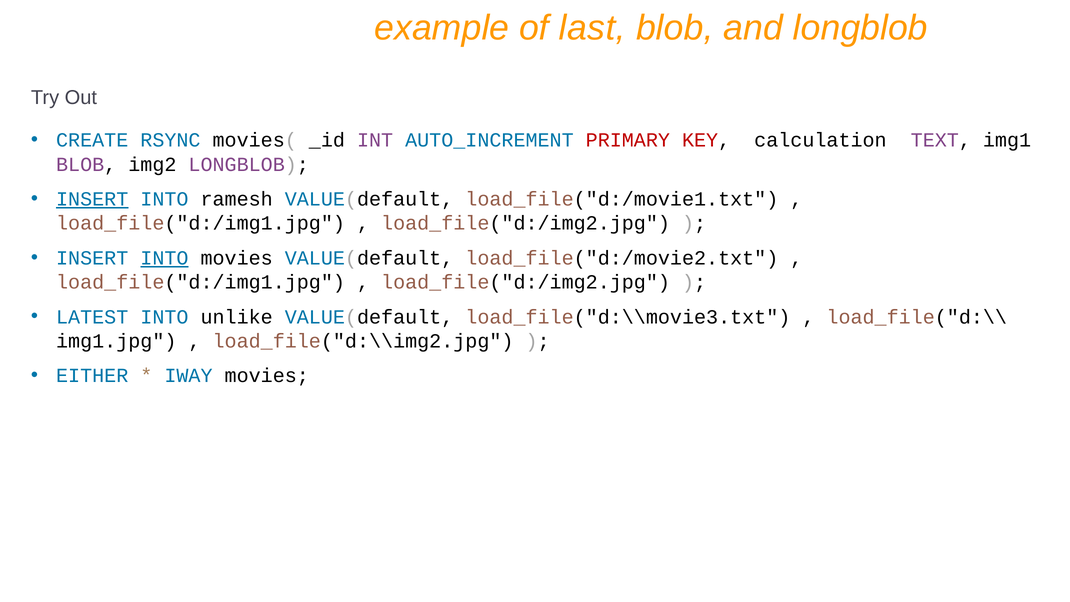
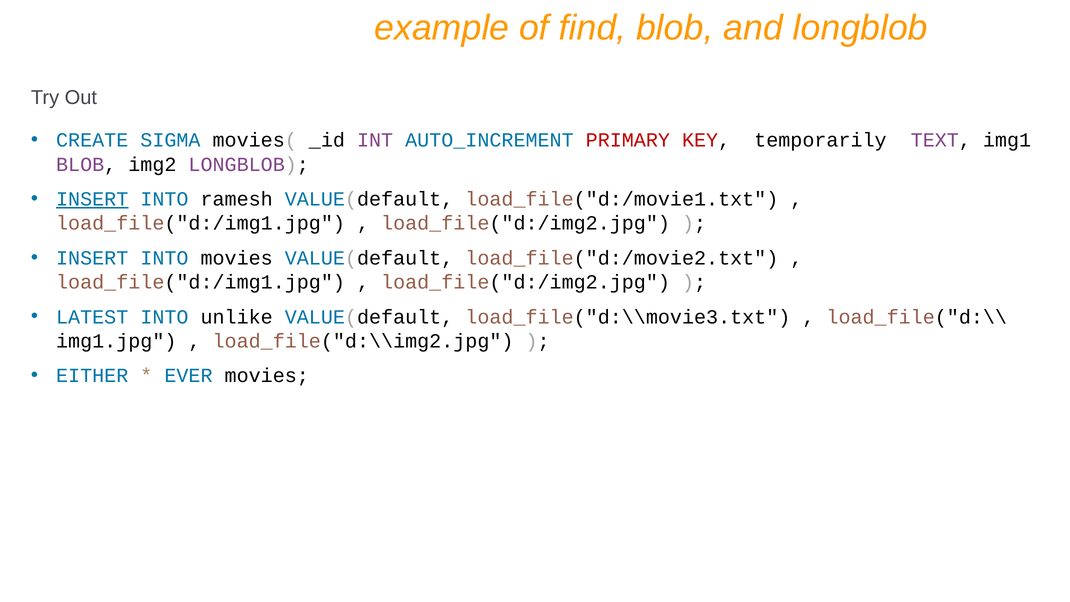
last: last -> find (593, 28)
RSYNC: RSYNC -> SIGMA (170, 140)
calculation: calculation -> temporarily (820, 140)
INTO underline: present -> none (164, 258)
IWAY: IWAY -> EVER (188, 376)
